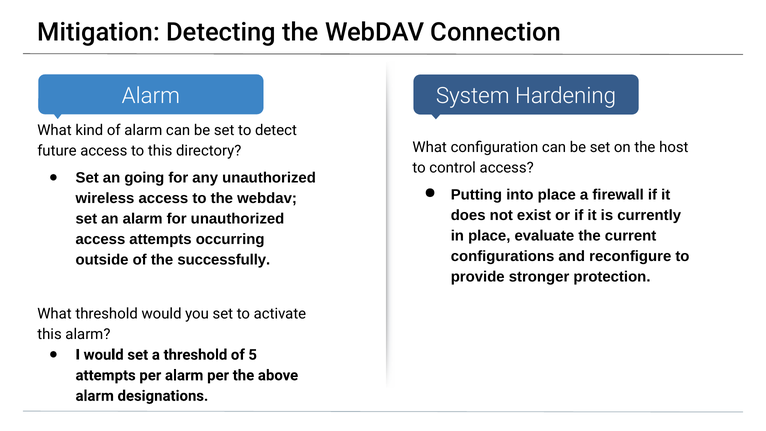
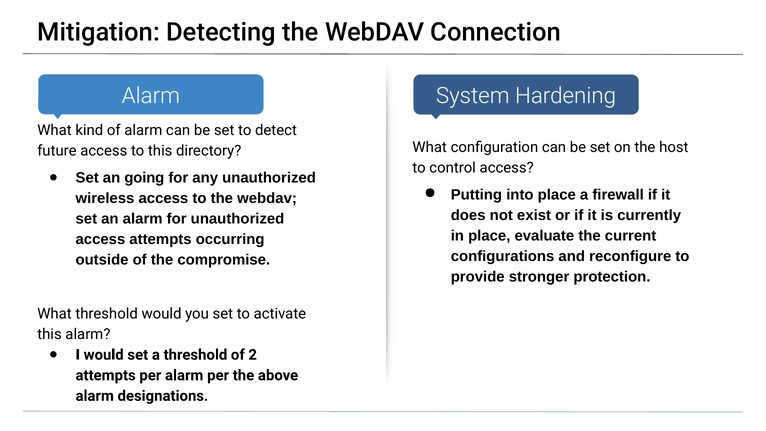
successfully: successfully -> compromise (224, 260)
5: 5 -> 2 (253, 355)
